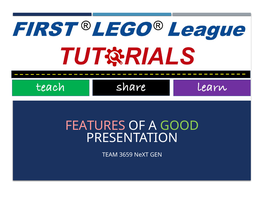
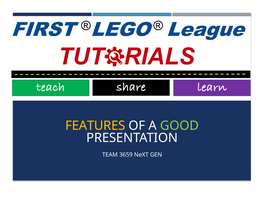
FEATURES colour: pink -> yellow (95, 126)
